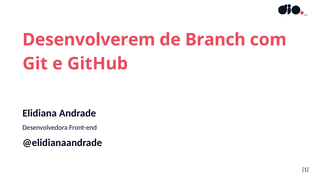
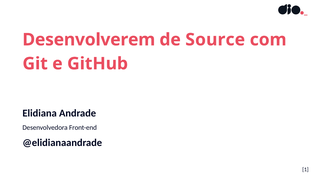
Branch: Branch -> Source (215, 40)
